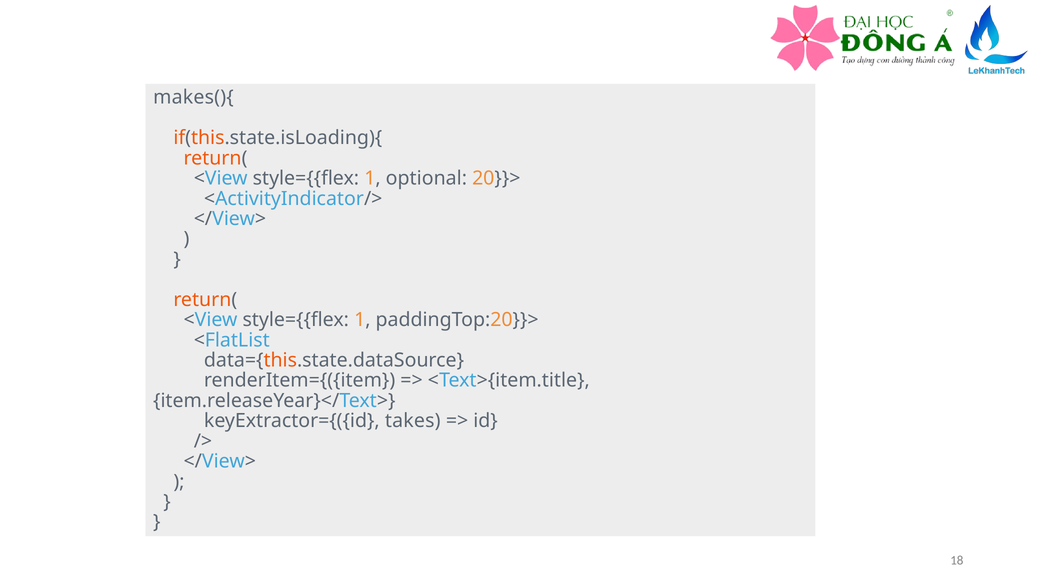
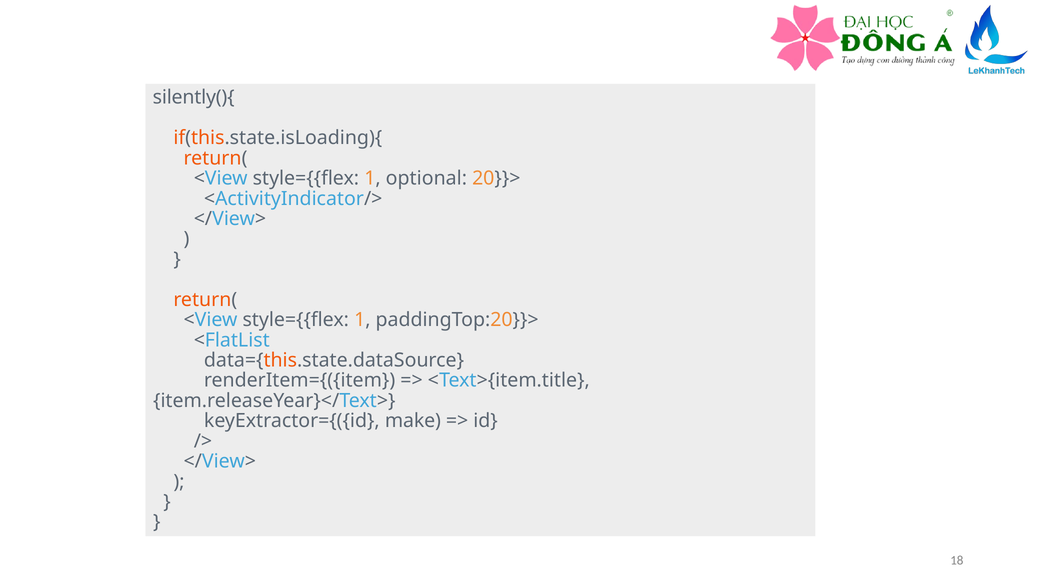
makes(){: makes(){ -> silently(){ (194, 97)
takes: takes -> make (413, 421)
